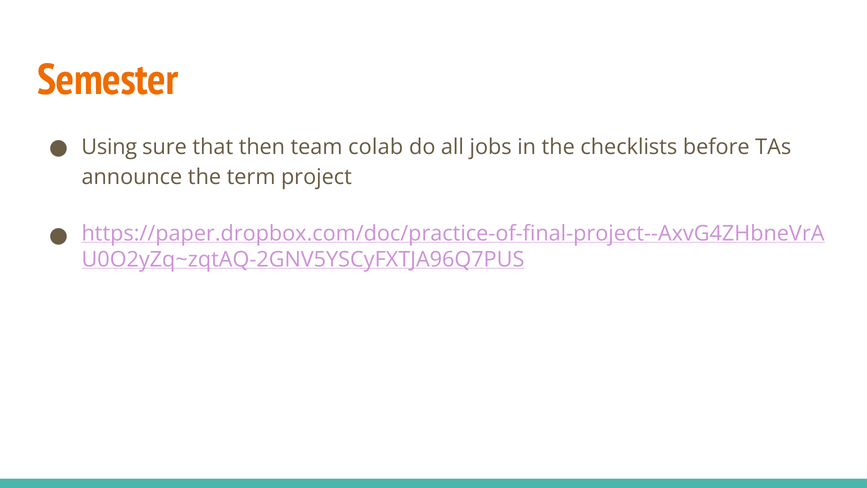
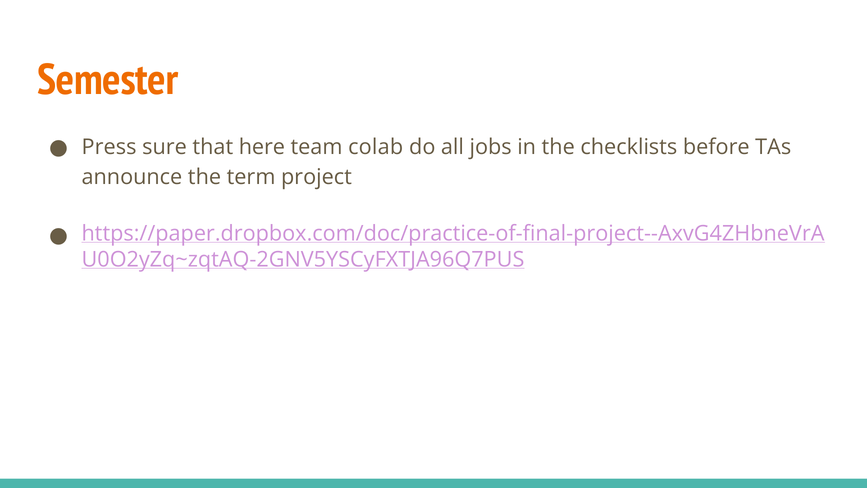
Using: Using -> Press (109, 147)
then: then -> here (262, 147)
